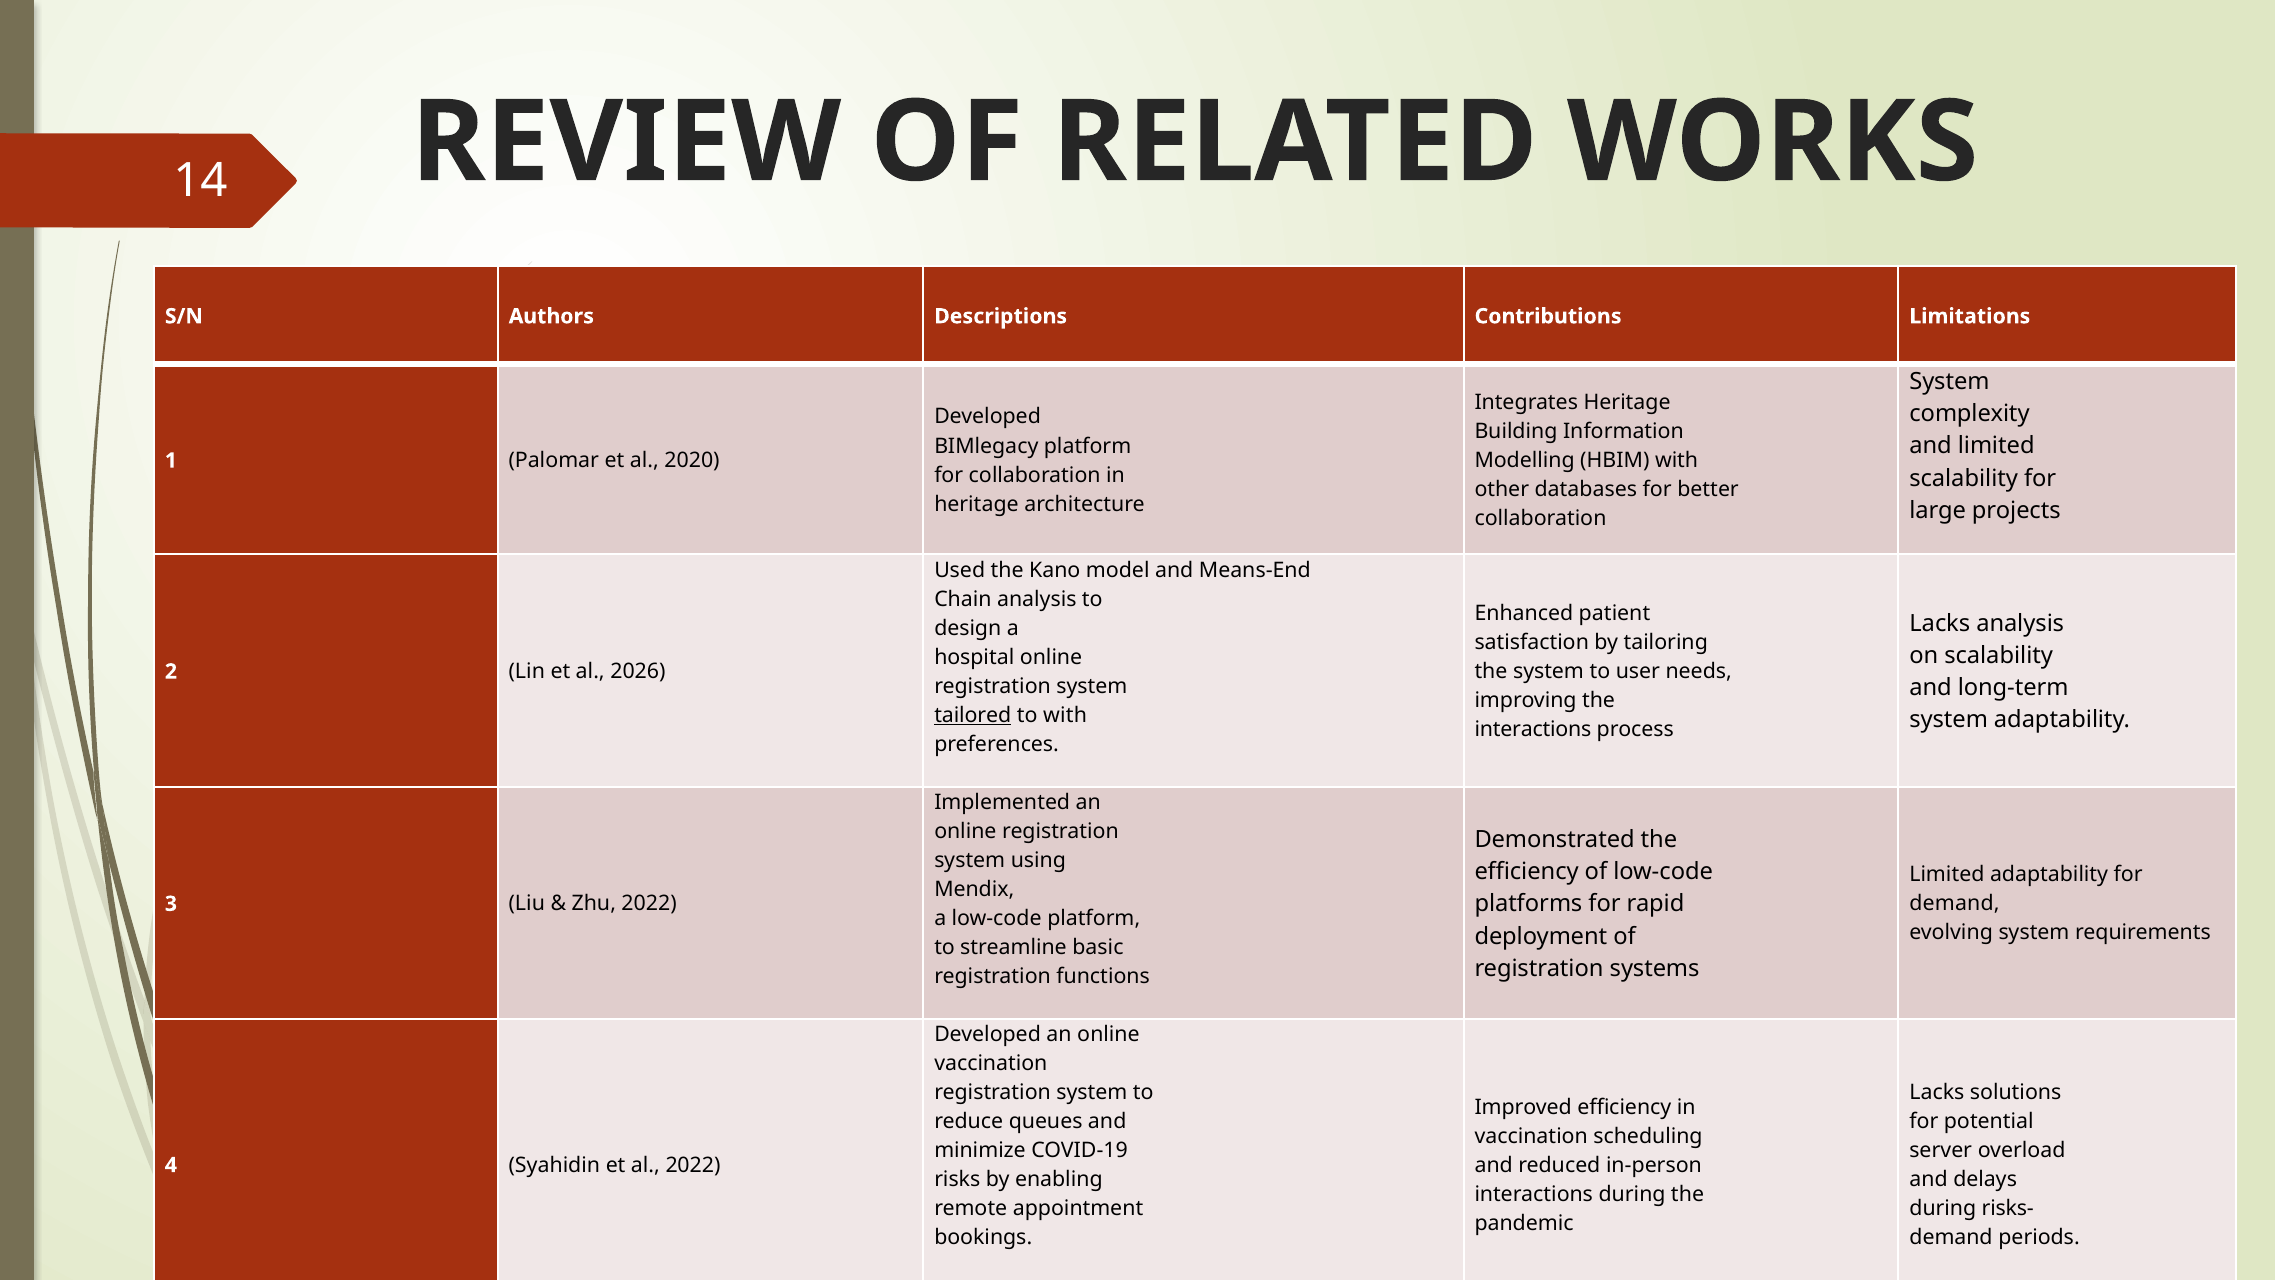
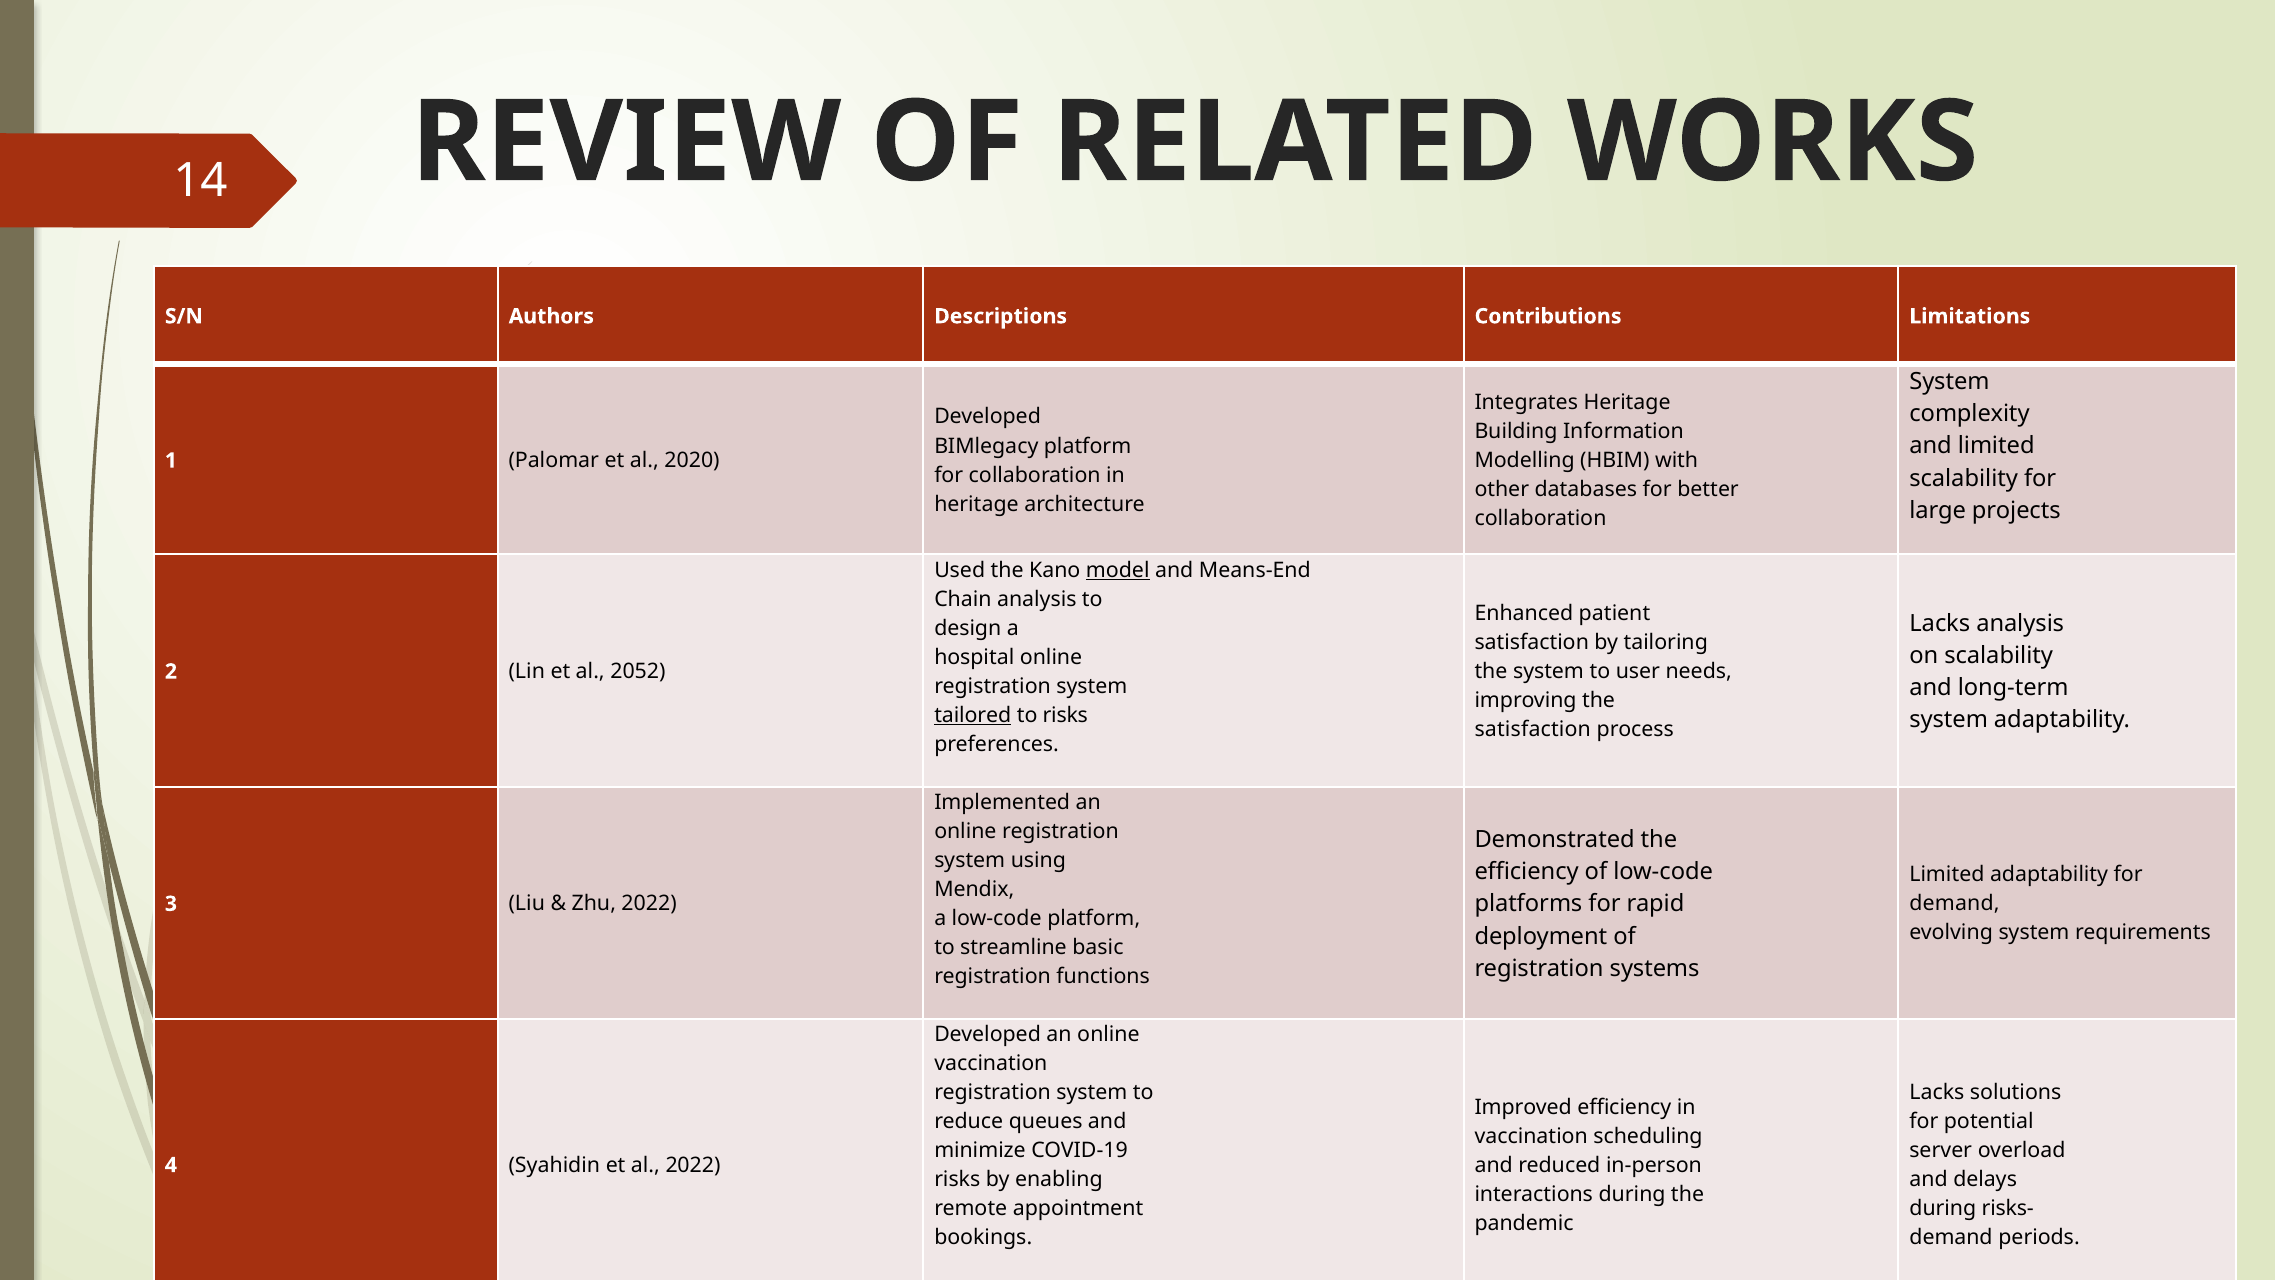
model underline: none -> present (1118, 570)
2026: 2026 -> 2052 (638, 671)
to with: with -> risks (1065, 715)
interactions: interactions -> satisfaction (1533, 729)
